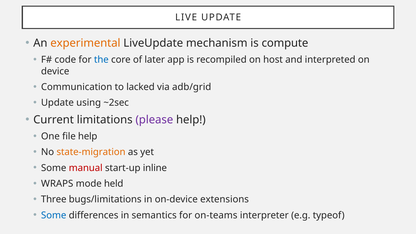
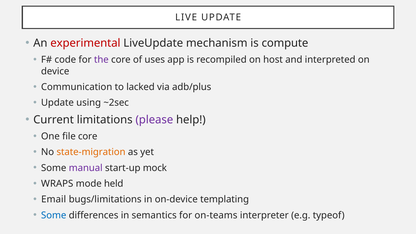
experimental colour: orange -> red (85, 43)
the colour: blue -> purple (101, 60)
later: later -> uses (155, 60)
adb/grid: adb/grid -> adb/plus (192, 87)
file help: help -> core (88, 136)
manual colour: red -> purple (86, 168)
inline: inline -> mock (155, 168)
Three: Three -> Email (54, 199)
extensions: extensions -> templating (225, 199)
